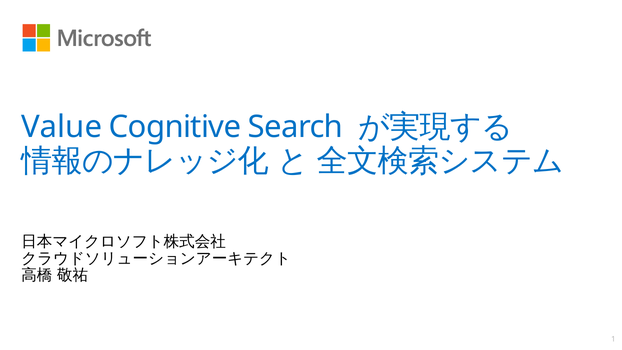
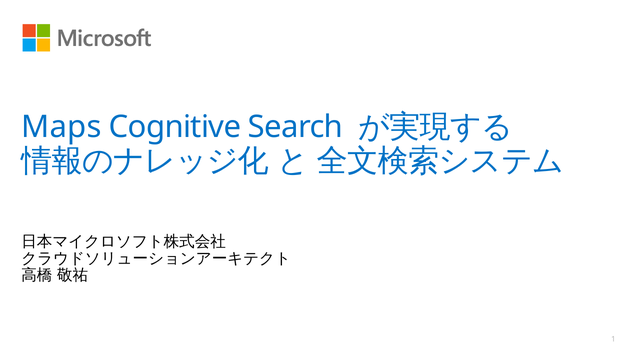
Value: Value -> Maps (61, 127)
